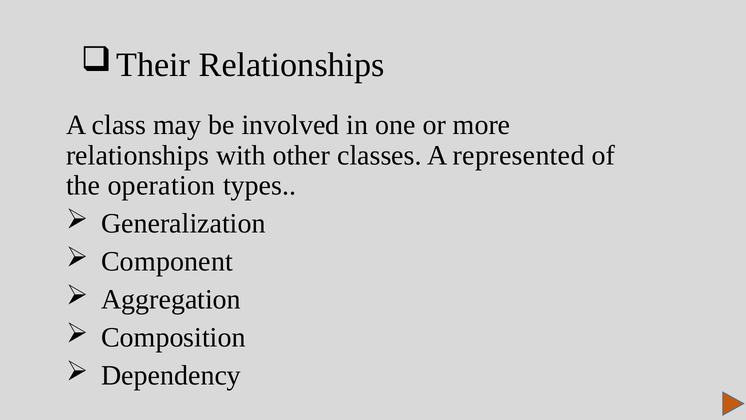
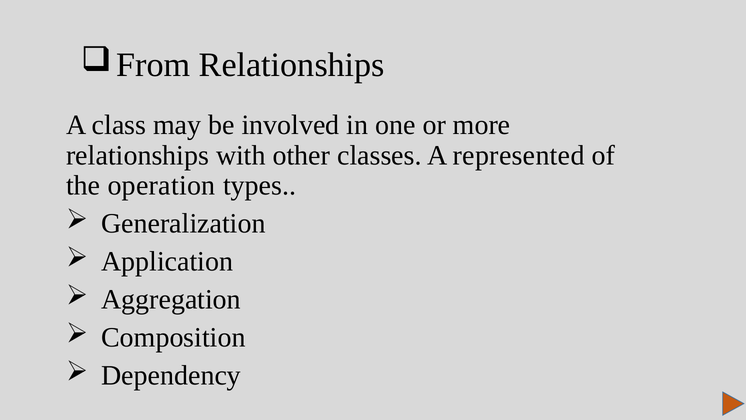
Their: Their -> From (153, 65)
Component: Component -> Application (167, 261)
